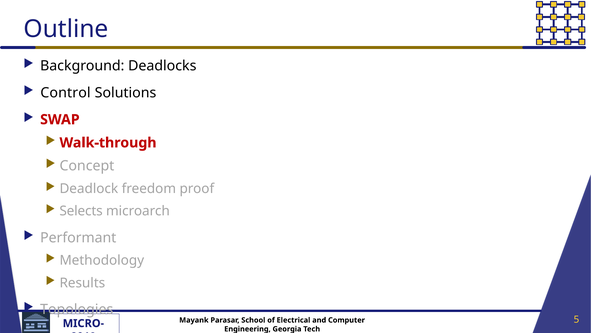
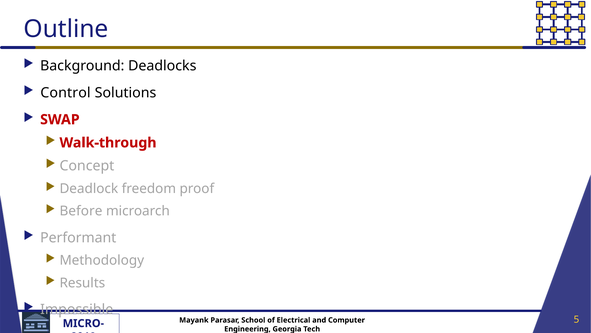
Selects: Selects -> Before (81, 211)
Topologies: Topologies -> Impossible (77, 309)
